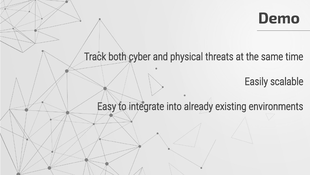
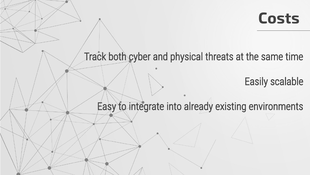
Demo: Demo -> Costs (279, 18)
